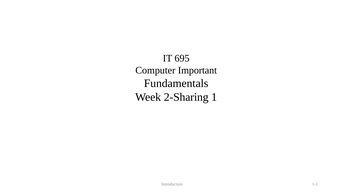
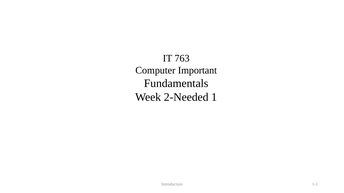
695: 695 -> 763 (182, 59)
2-Sharing: 2-Sharing -> 2-Needed (186, 97)
